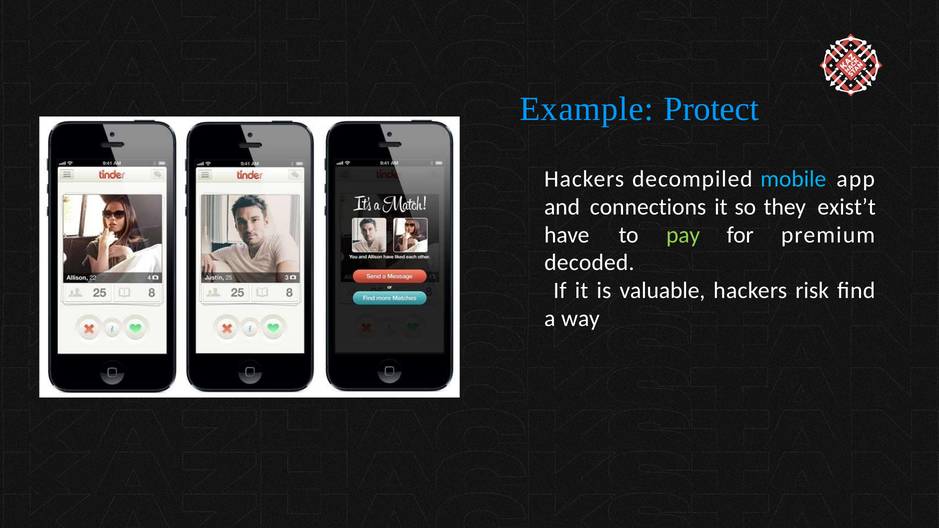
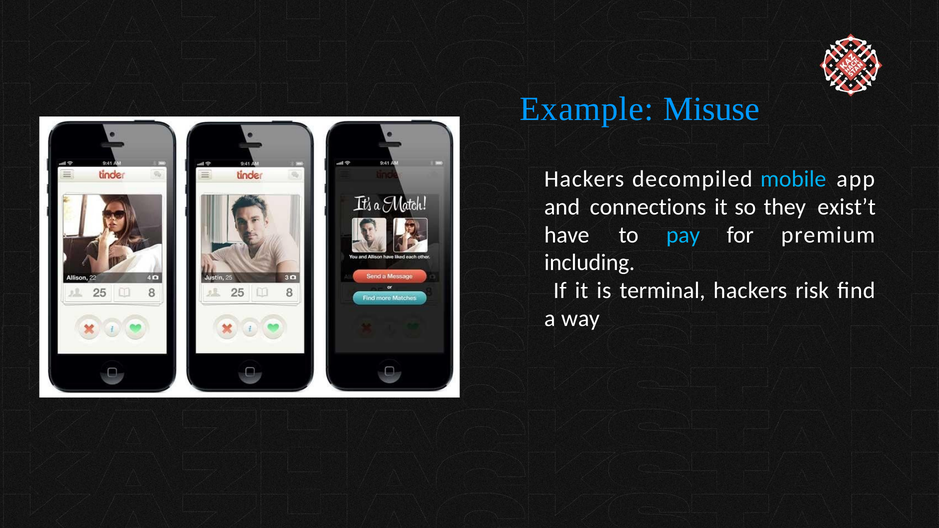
Protect: Protect -> Misuse (712, 109)
pay colour: light green -> light blue (683, 235)
decoded: decoded -> including (590, 263)
valuable: valuable -> terminal (662, 291)
